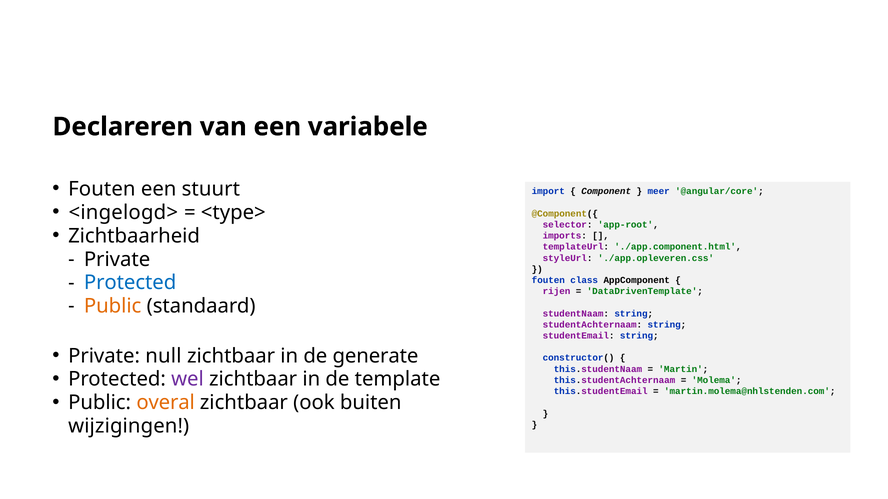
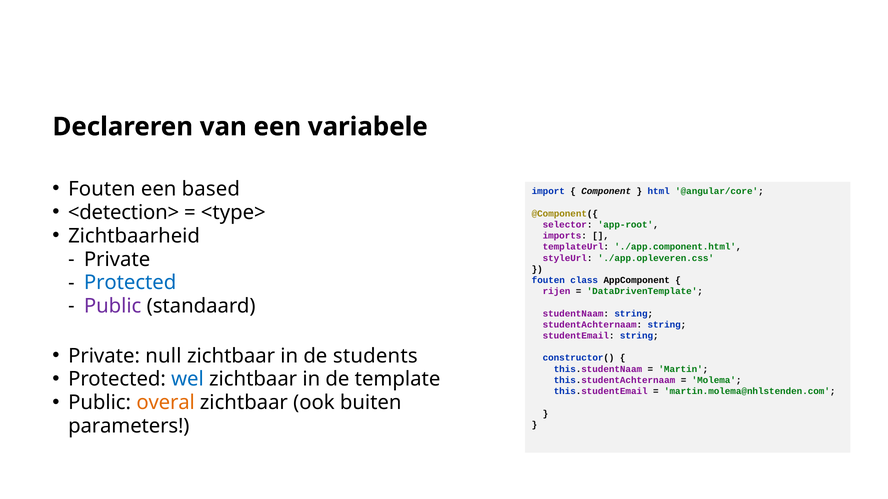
stuurt: stuurt -> based (211, 189)
meer: meer -> html (659, 192)
<ingelogd>: <ingelogd> -> <detection> (124, 213)
Public colour: orange -> purple (113, 307)
generate: generate -> students (375, 356)
wel colour: purple -> blue (187, 380)
wijzigingen: wijzigingen -> parameters (129, 427)
